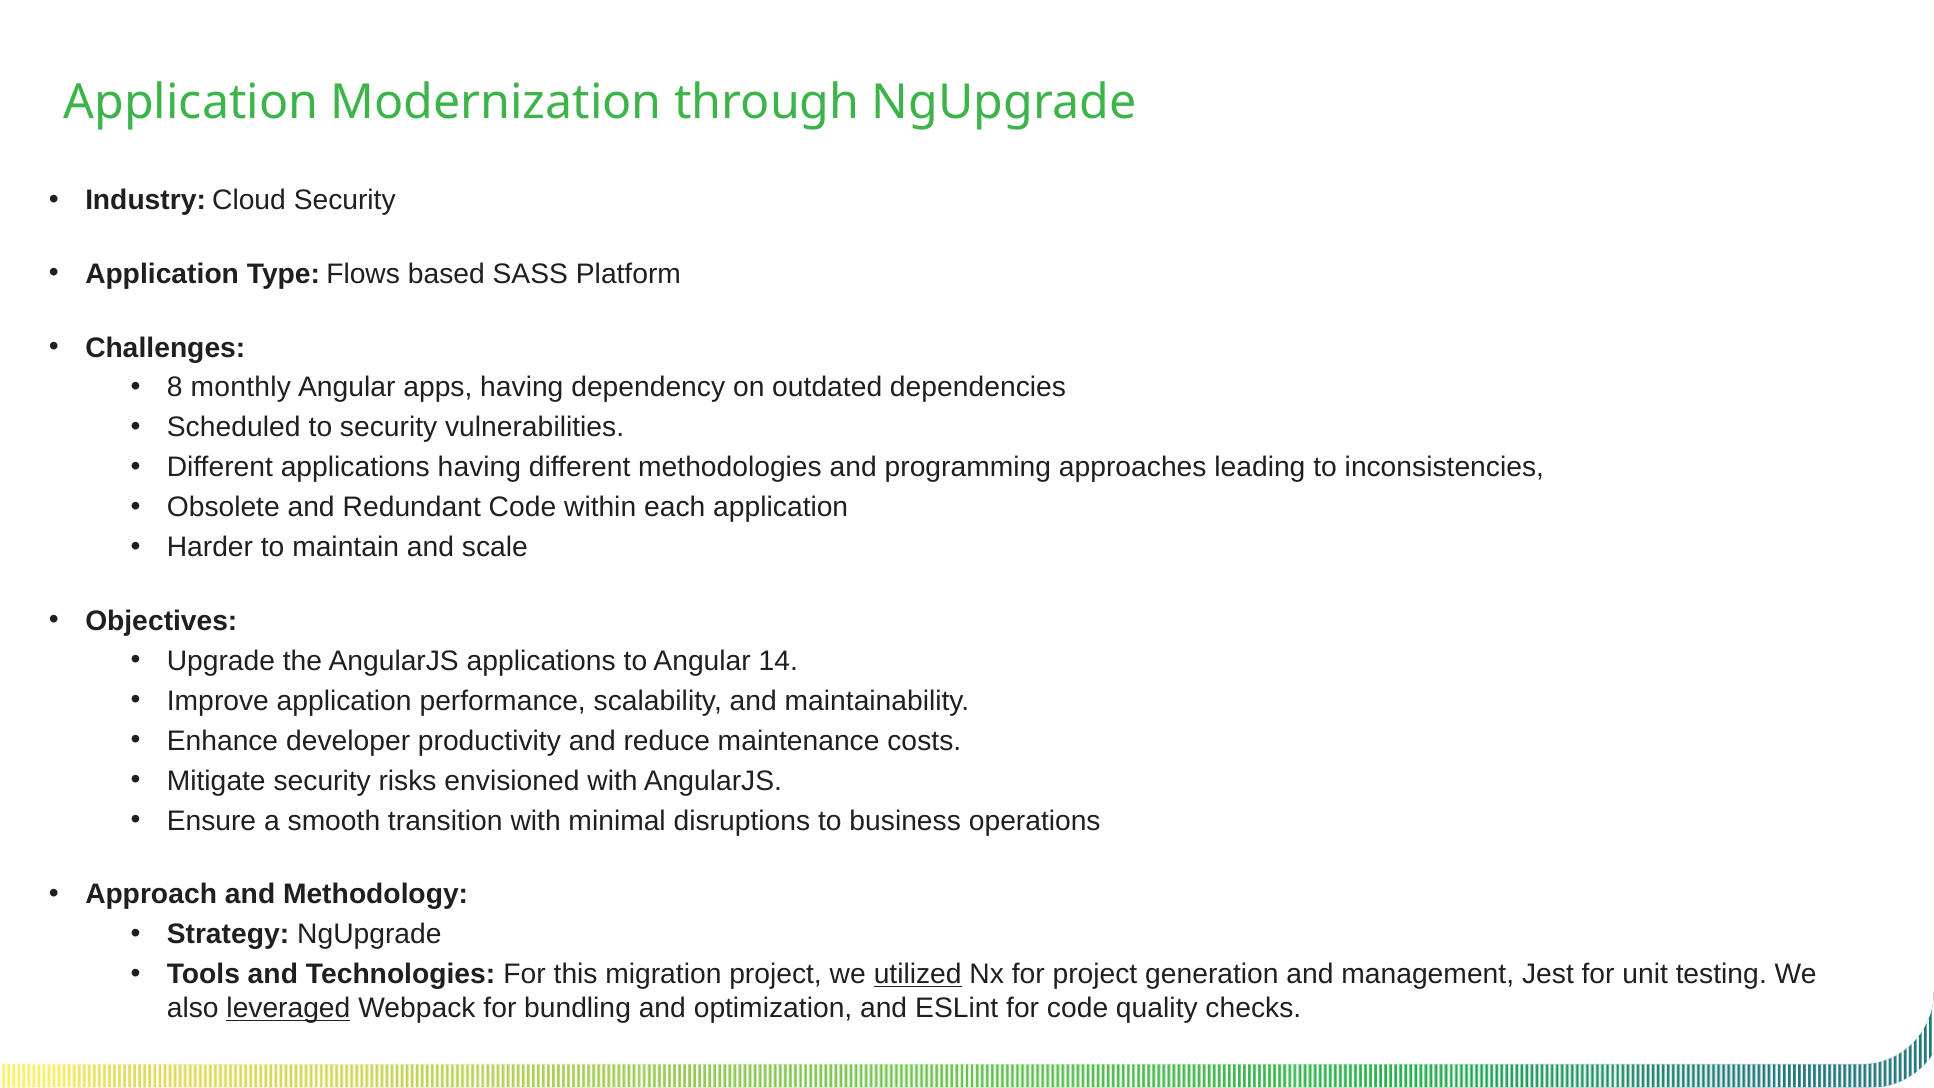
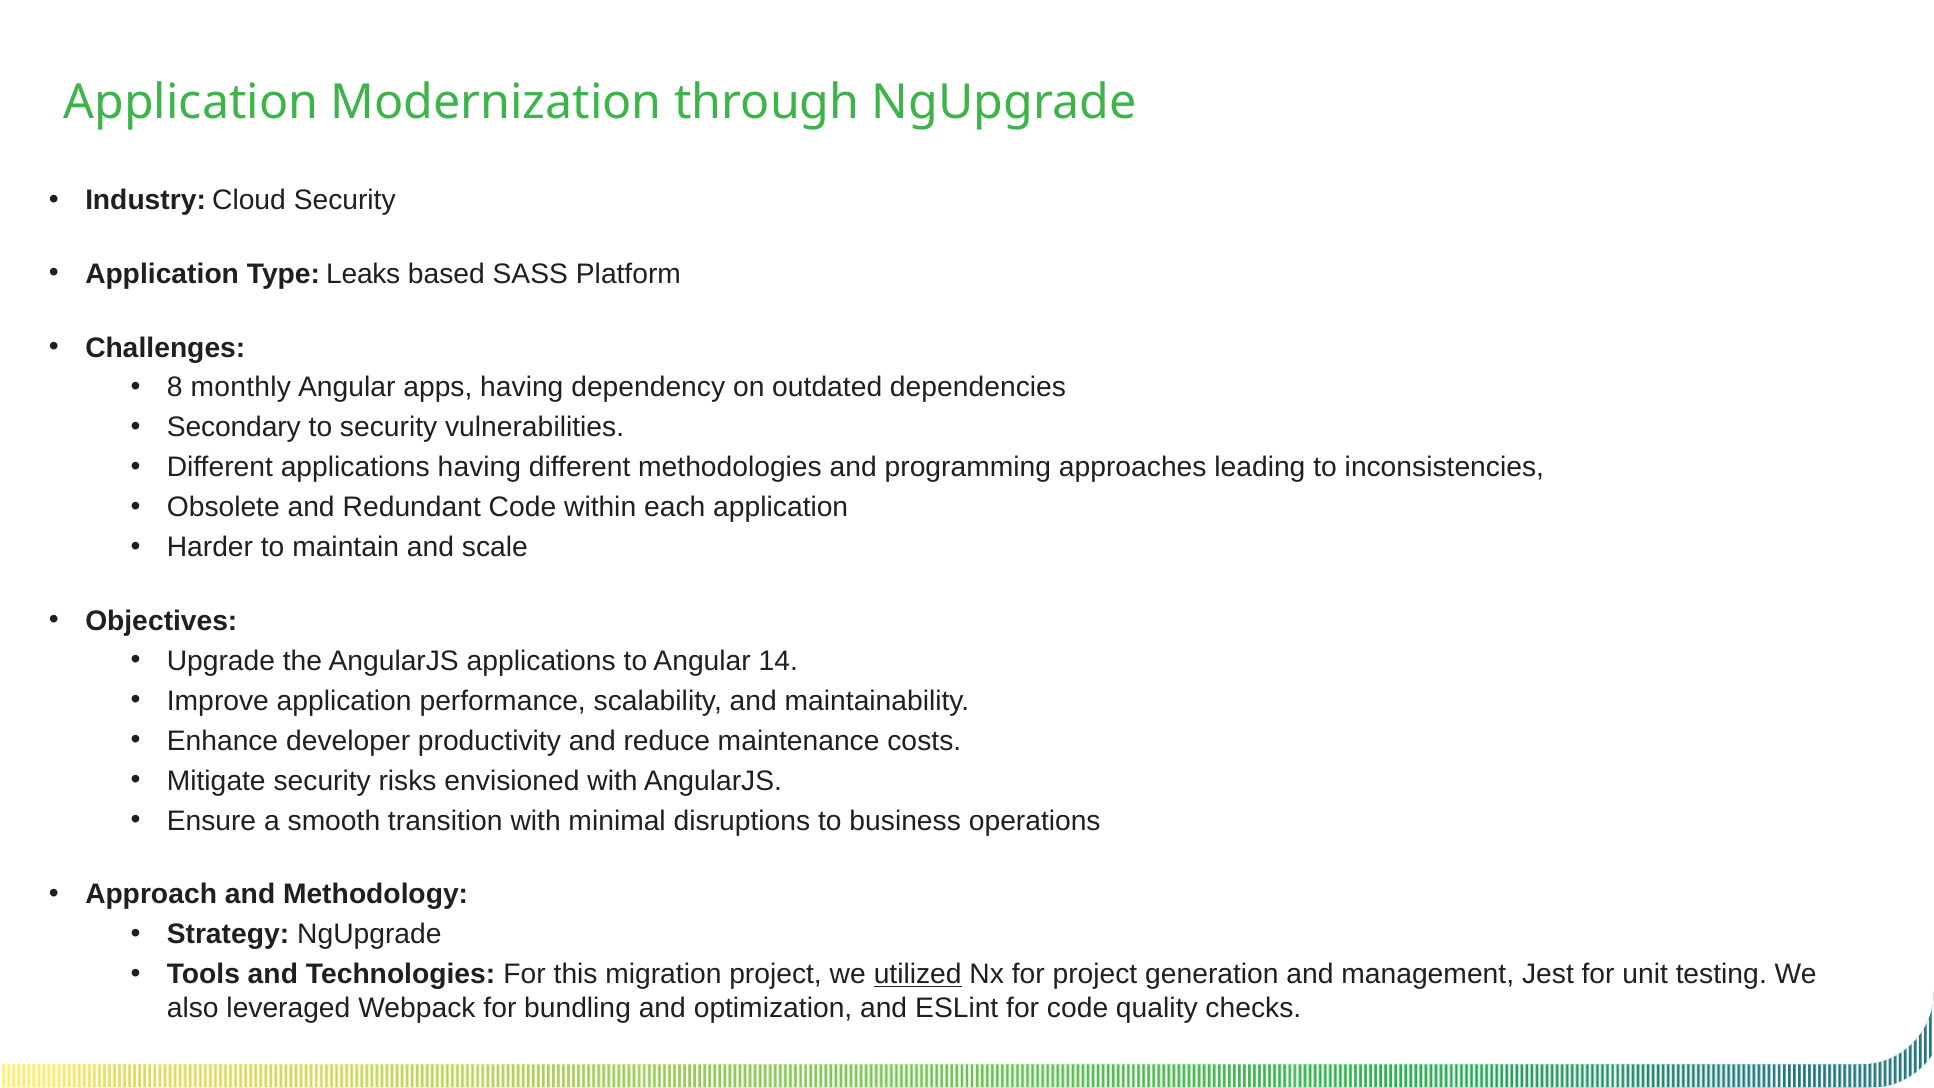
Flows: Flows -> Leaks (363, 274)
Scheduled: Scheduled -> Secondary (234, 428)
leveraged underline: present -> none (288, 1008)
